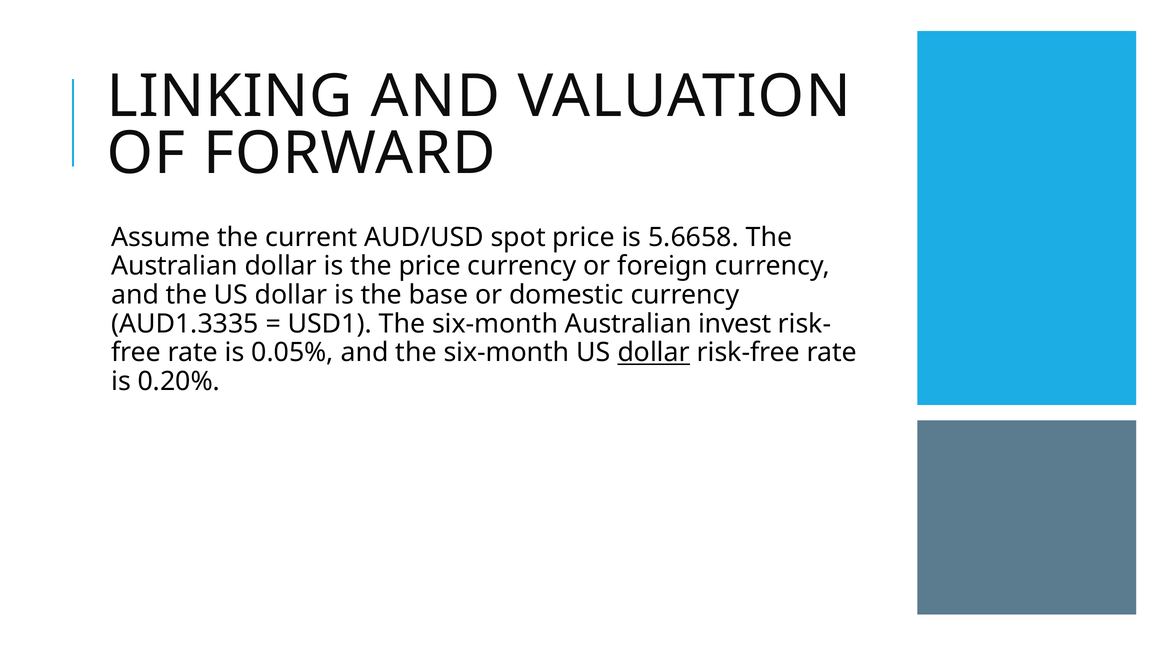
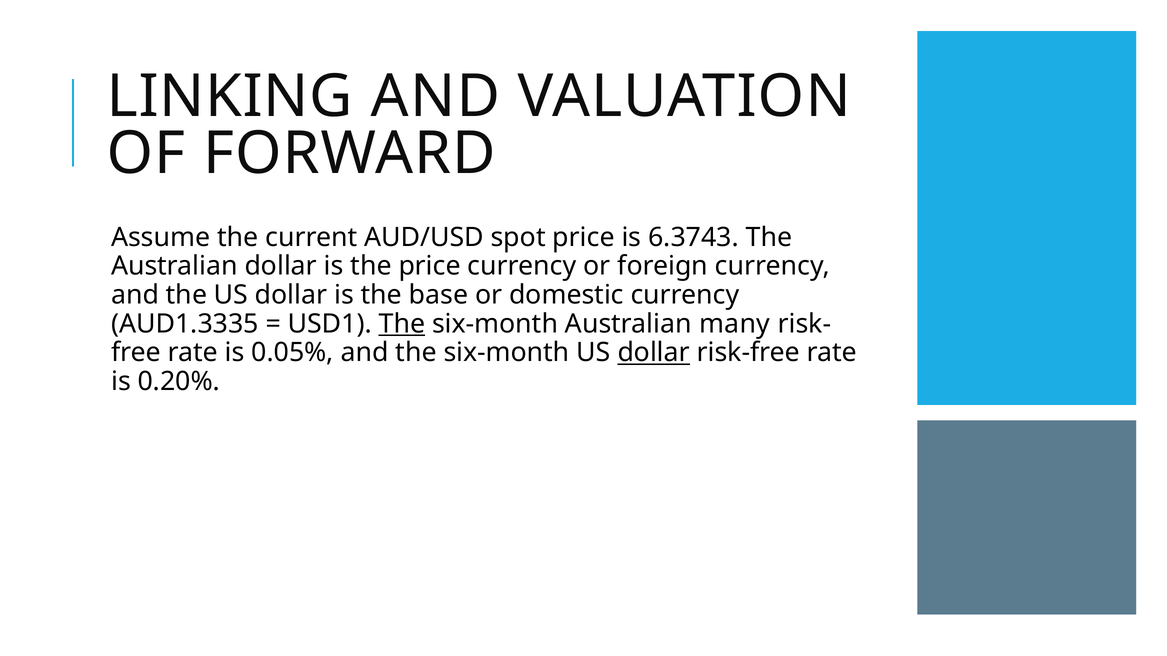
5.6658: 5.6658 -> 6.3743 (693, 237)
The underline: none -> present (402, 324)
invest: invest -> many (735, 324)
